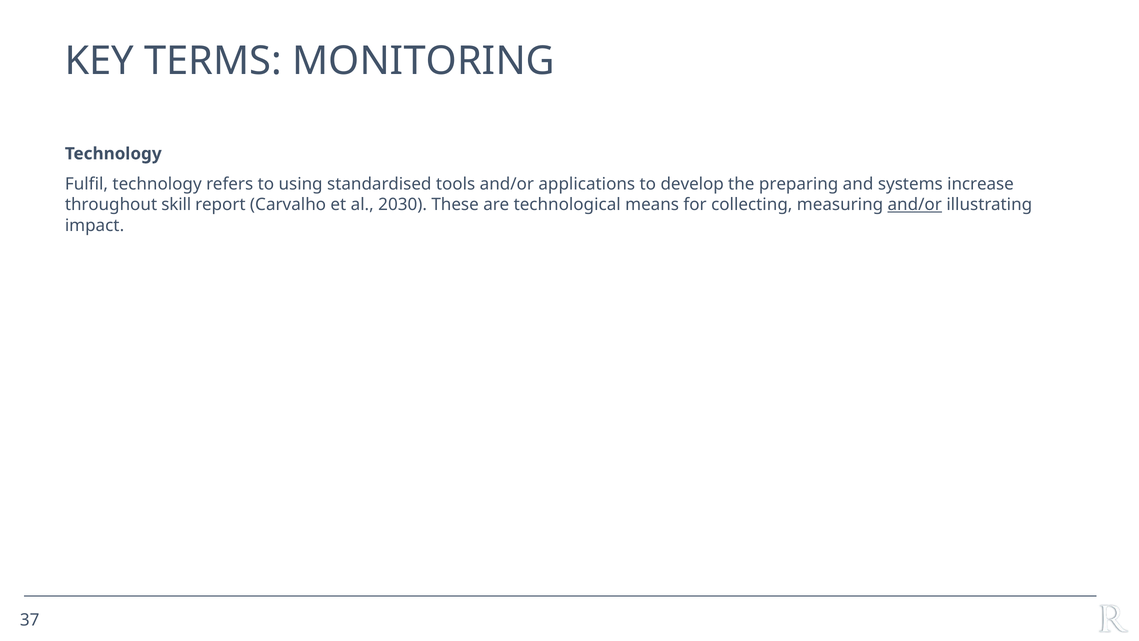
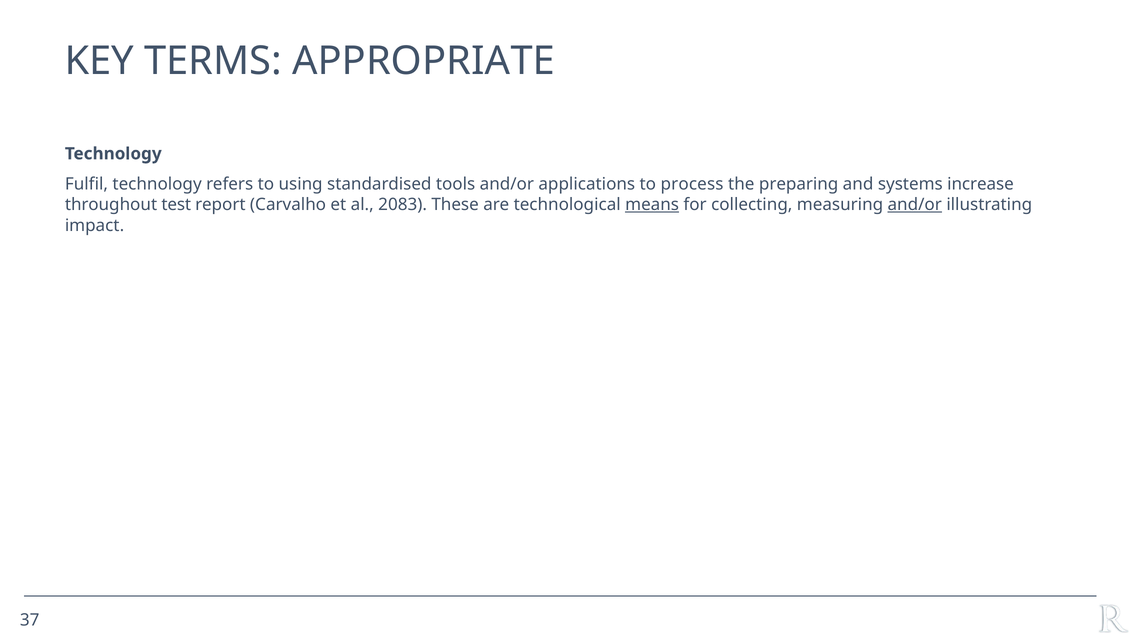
MONITORING: MONITORING -> APPROPRIATE (424, 61)
develop: develop -> process (692, 184)
skill: skill -> test (176, 205)
2030: 2030 -> 2083 (403, 205)
means underline: none -> present (652, 205)
